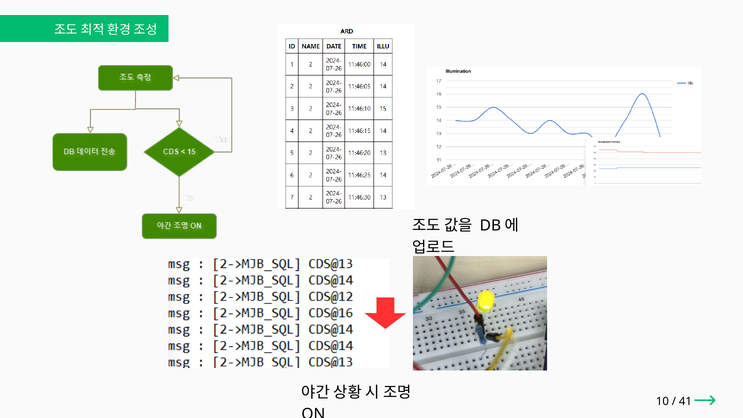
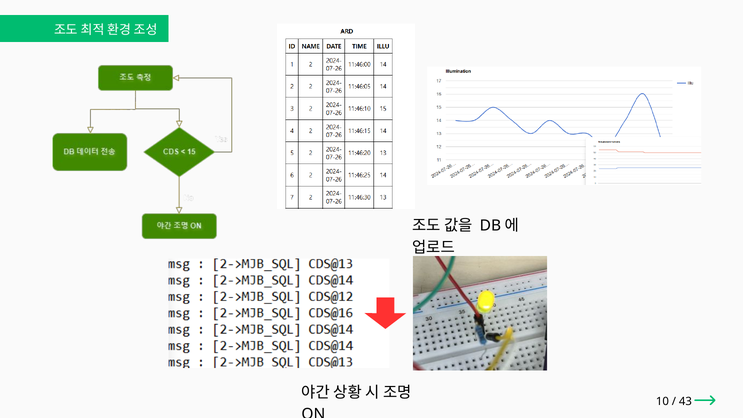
41: 41 -> 43 (685, 402)
